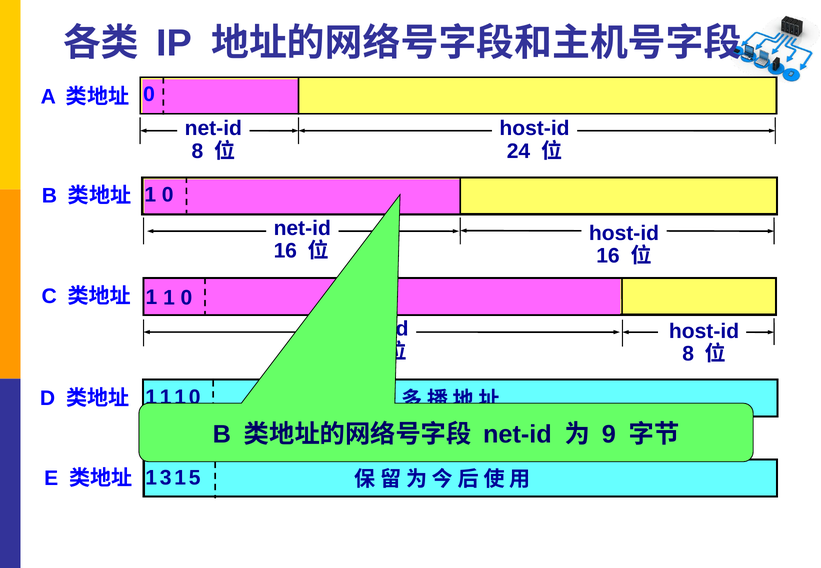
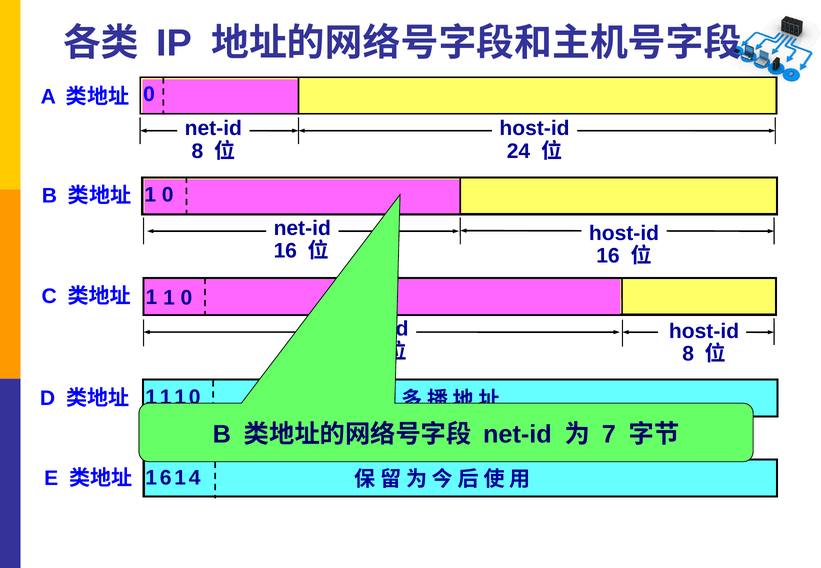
9: 9 -> 7 (609, 434)
3: 3 -> 6 (166, 478)
5: 5 -> 4 (195, 478)
